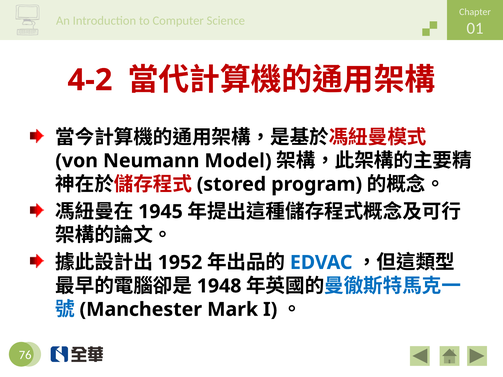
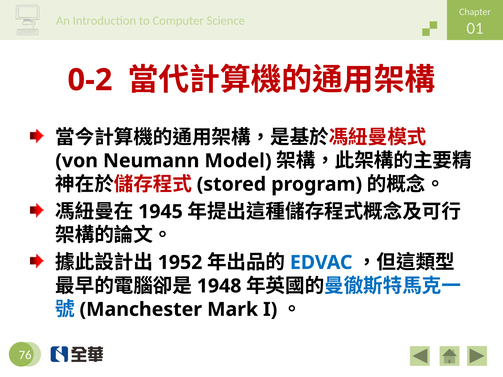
4-2: 4-2 -> 0-2 (90, 80)
